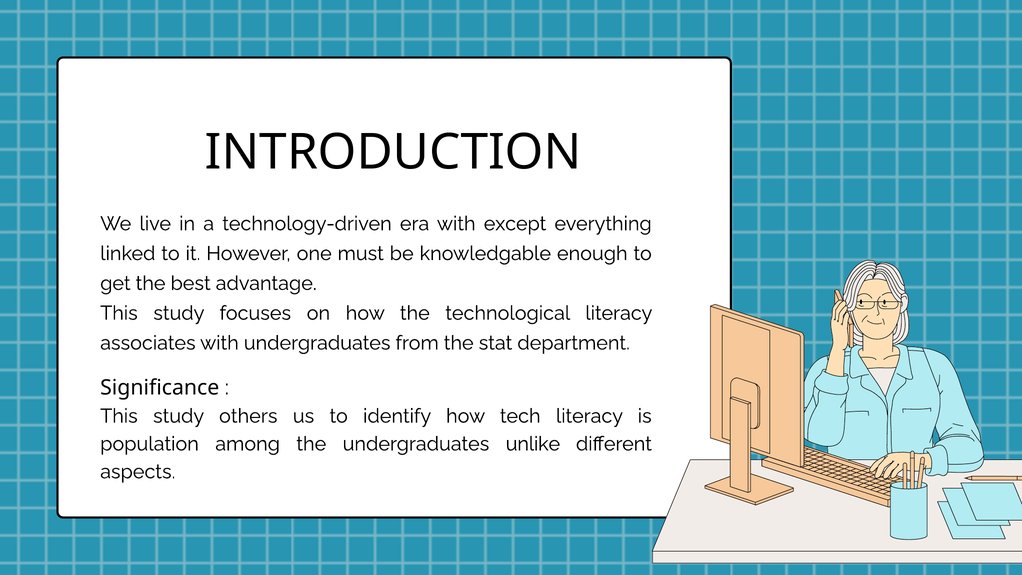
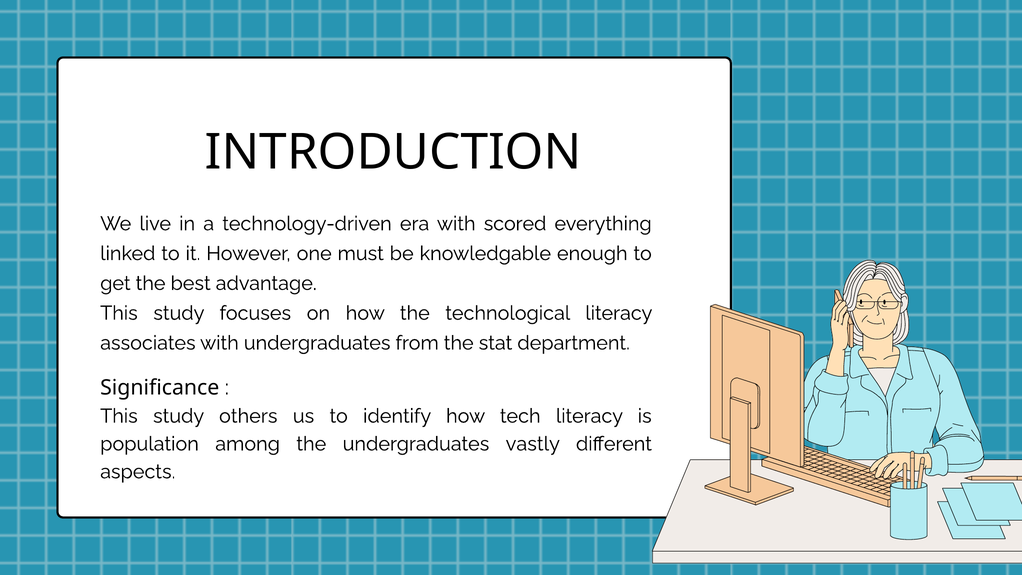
except: except -> scored (515, 224)
unlike: unlike -> vastly (533, 444)
